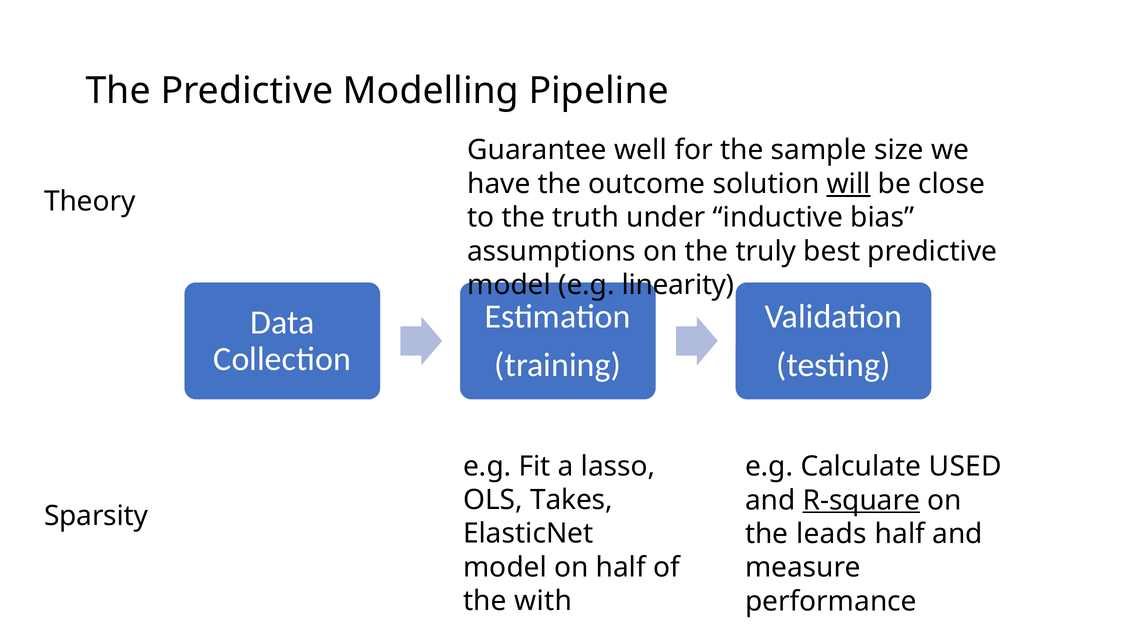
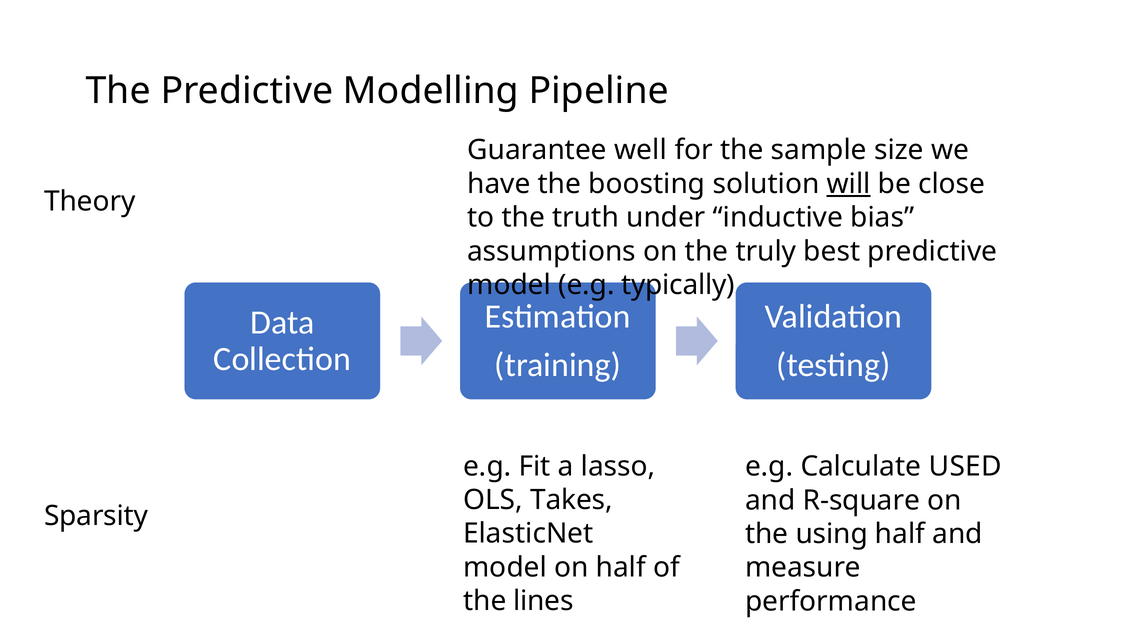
outcome: outcome -> boosting (647, 184)
linearity: linearity -> typically (678, 285)
R-square underline: present -> none (861, 501)
leads: leads -> using (832, 534)
with: with -> lines (543, 601)
